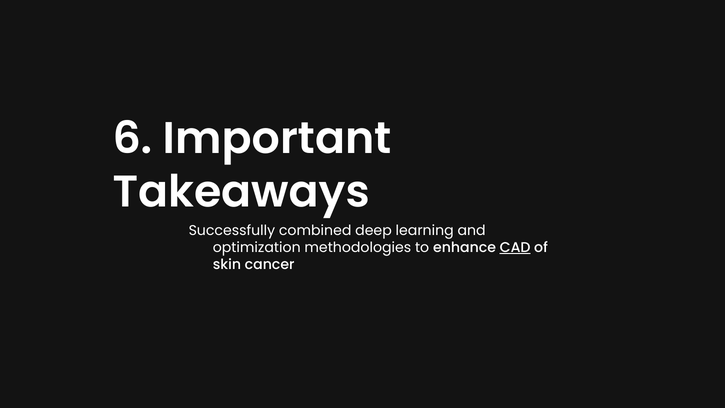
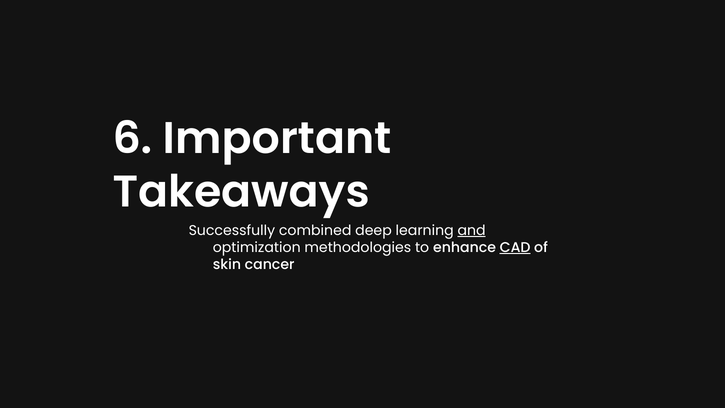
and underline: none -> present (472, 230)
